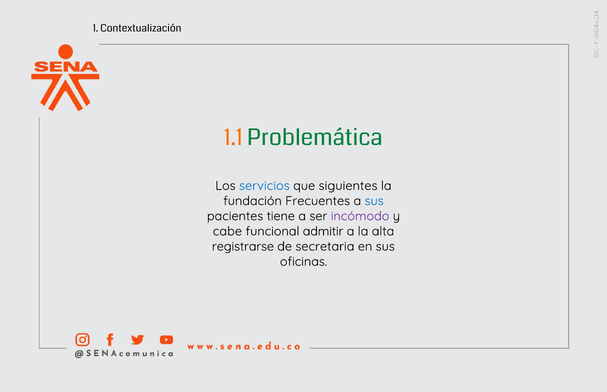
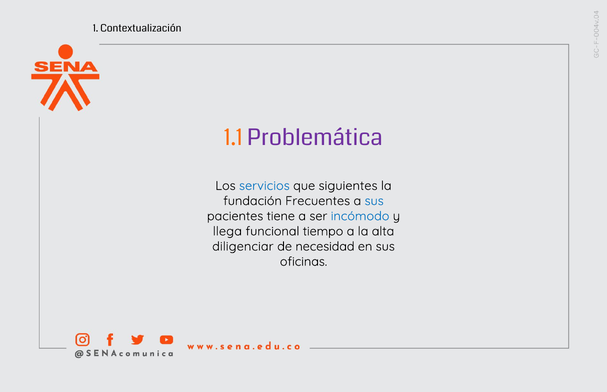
Problemática colour: green -> purple (315, 138)
incómodo colour: purple -> blue (360, 216)
cabe: cabe -> llega (227, 231)
admitir: admitir -> tiempo (323, 231)
registrarse: registrarse -> diligenciar (243, 246)
secretaria: secretaria -> necesidad (325, 246)
